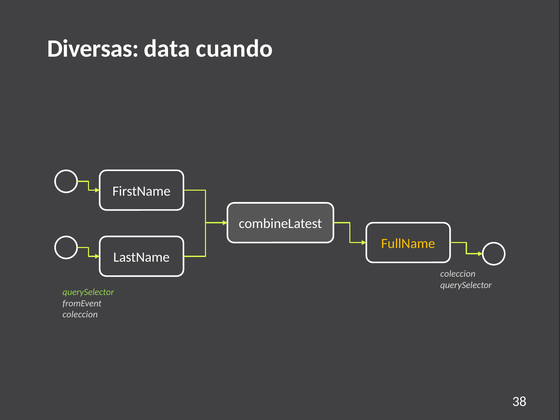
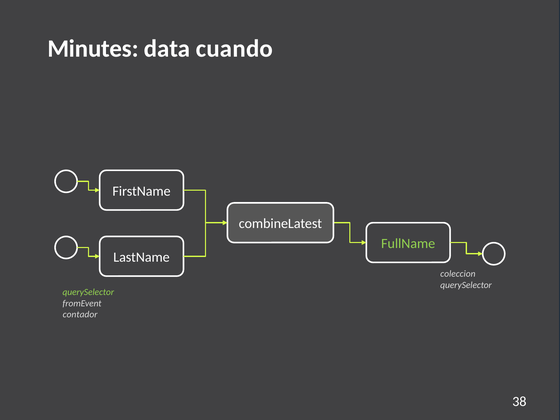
Diversas: Diversas -> Minutes (93, 49)
FullName colour: yellow -> light green (408, 243)
coleccion: coleccion -> contador (80, 315)
